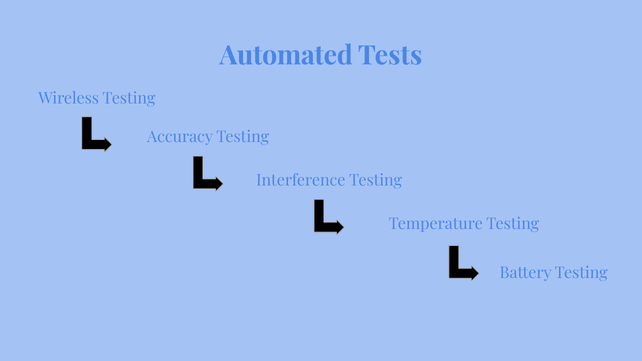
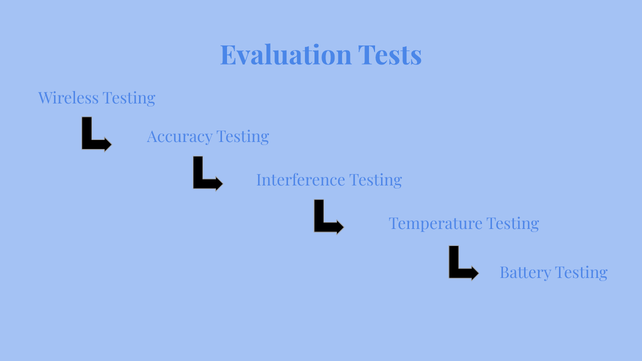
Automated: Automated -> Evaluation (286, 56)
